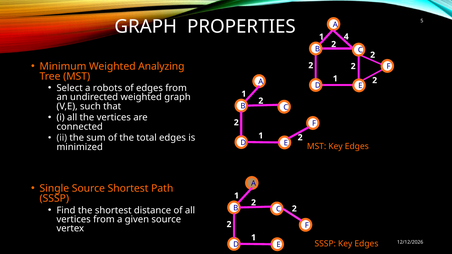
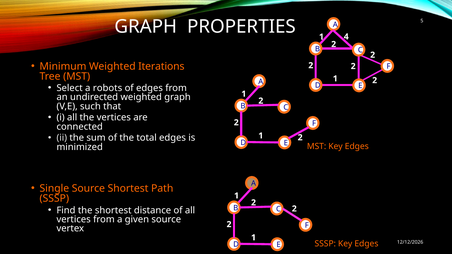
Analyzing: Analyzing -> Iterations (161, 66)
